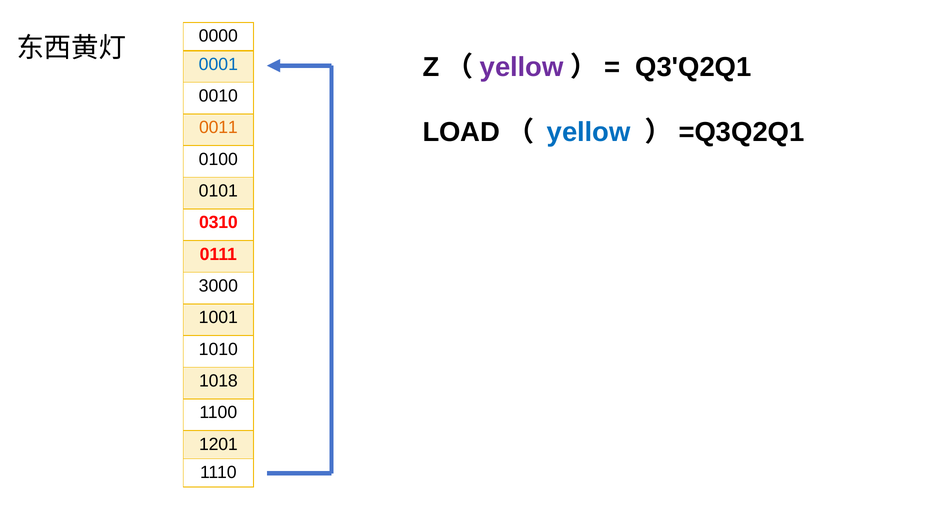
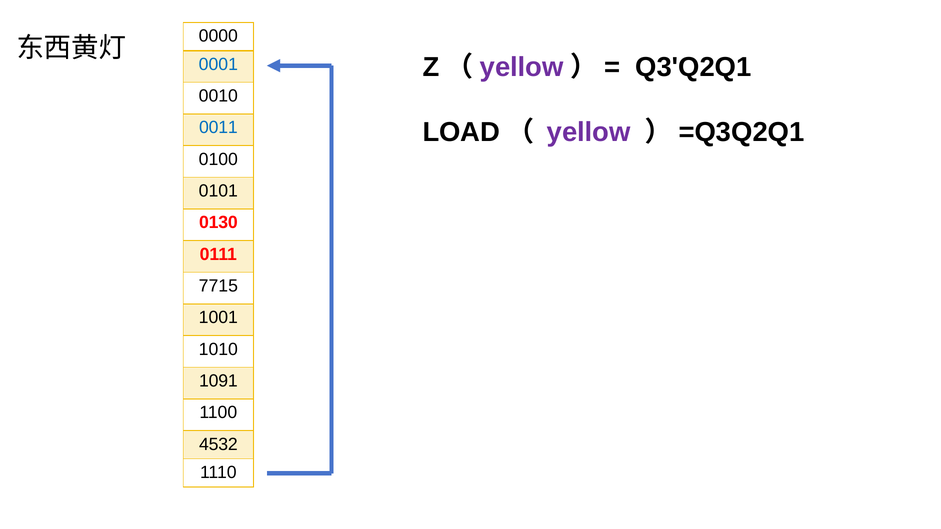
0011 colour: orange -> blue (218, 128)
yellow colour: blue -> purple (589, 132)
0310: 0310 -> 0130 (218, 223)
3000: 3000 -> 7715 (218, 286)
1018: 1018 -> 1091 (218, 381)
1201: 1201 -> 4532 (218, 444)
